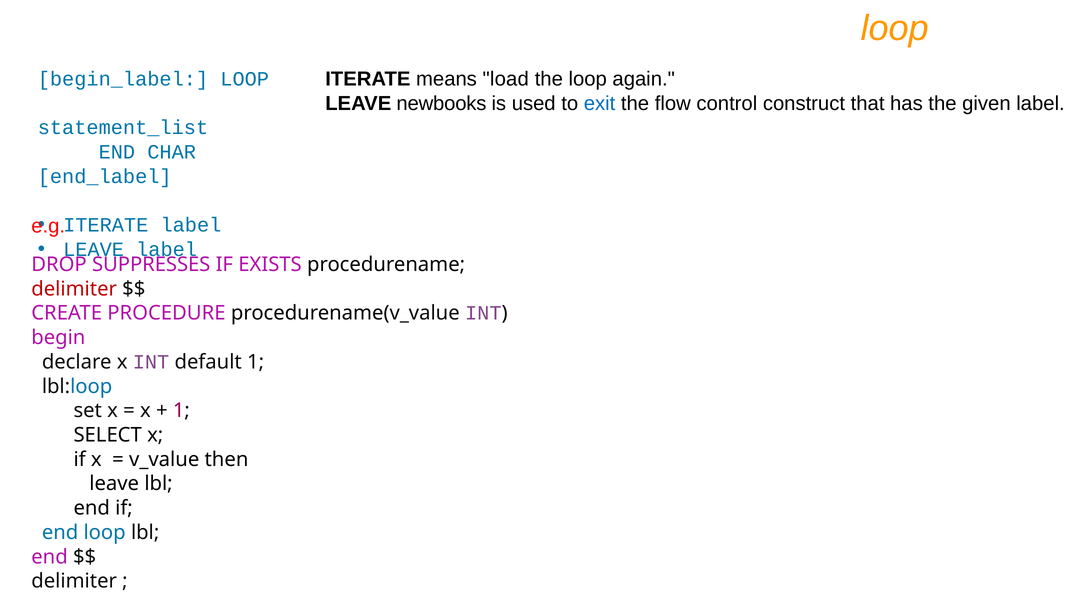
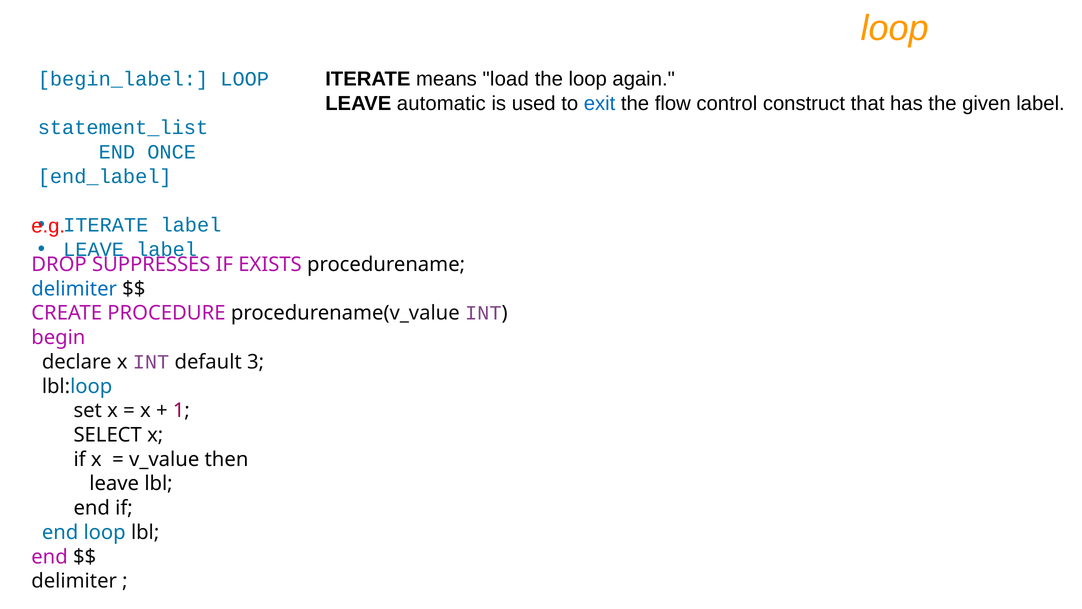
newbooks: newbooks -> automatic (441, 103)
CHAR: CHAR -> ONCE (172, 152)
delimiter colour: red -> blue (74, 289)
default 1: 1 -> 3 (256, 362)
